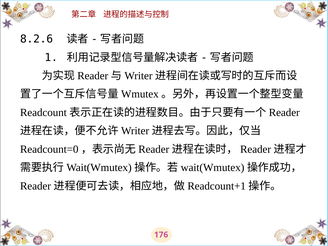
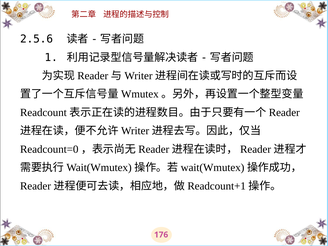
8.2.6: 8.2.6 -> 2.5.6 (37, 39)
